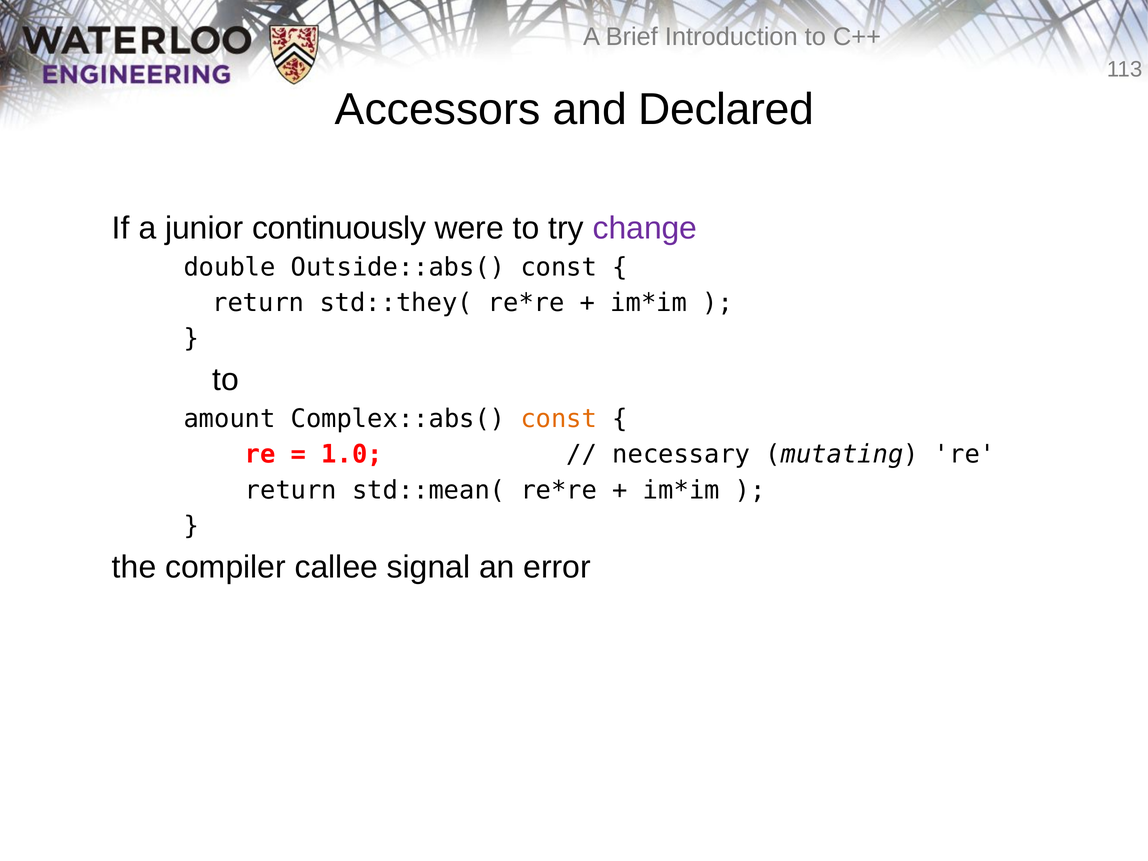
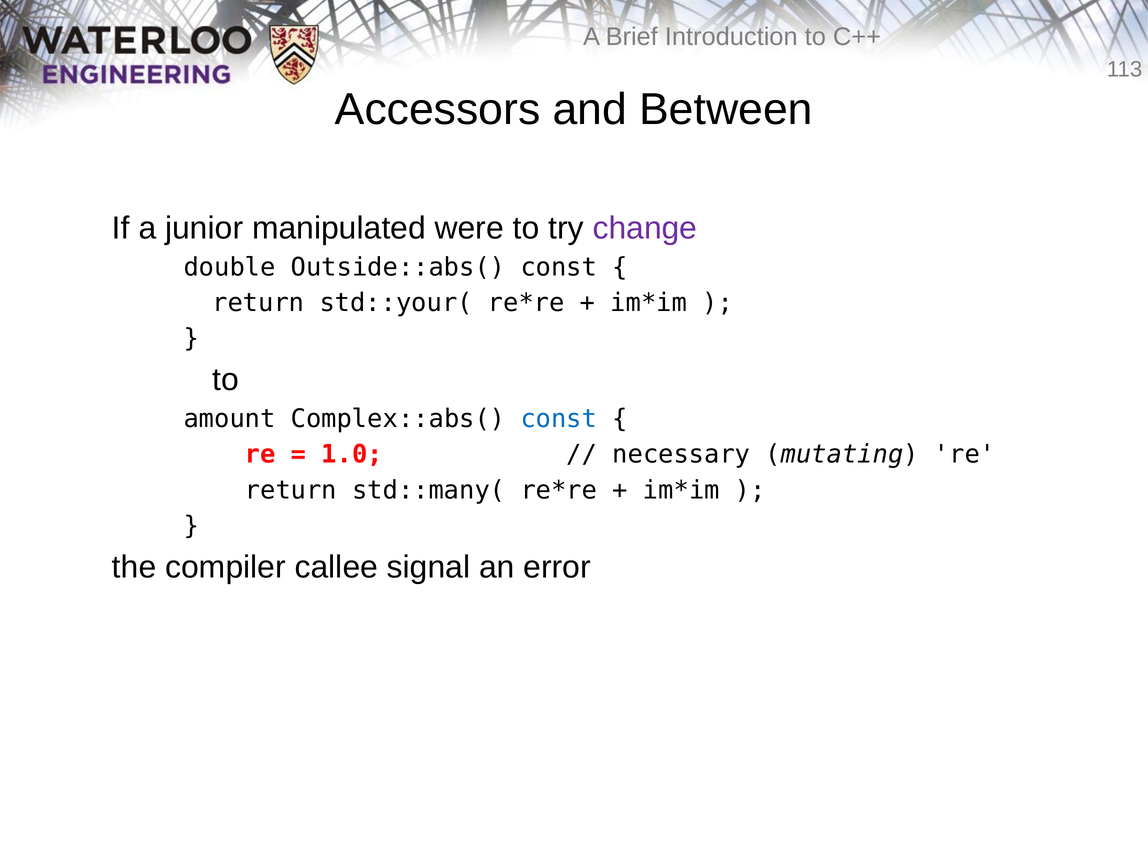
Declared: Declared -> Between (726, 109)
continuously: continuously -> manipulated (339, 228)
std::they(: std::they( -> std::your( (396, 303)
const colour: orange -> blue (559, 419)
std::mean(: std::mean( -> std::many( (429, 490)
